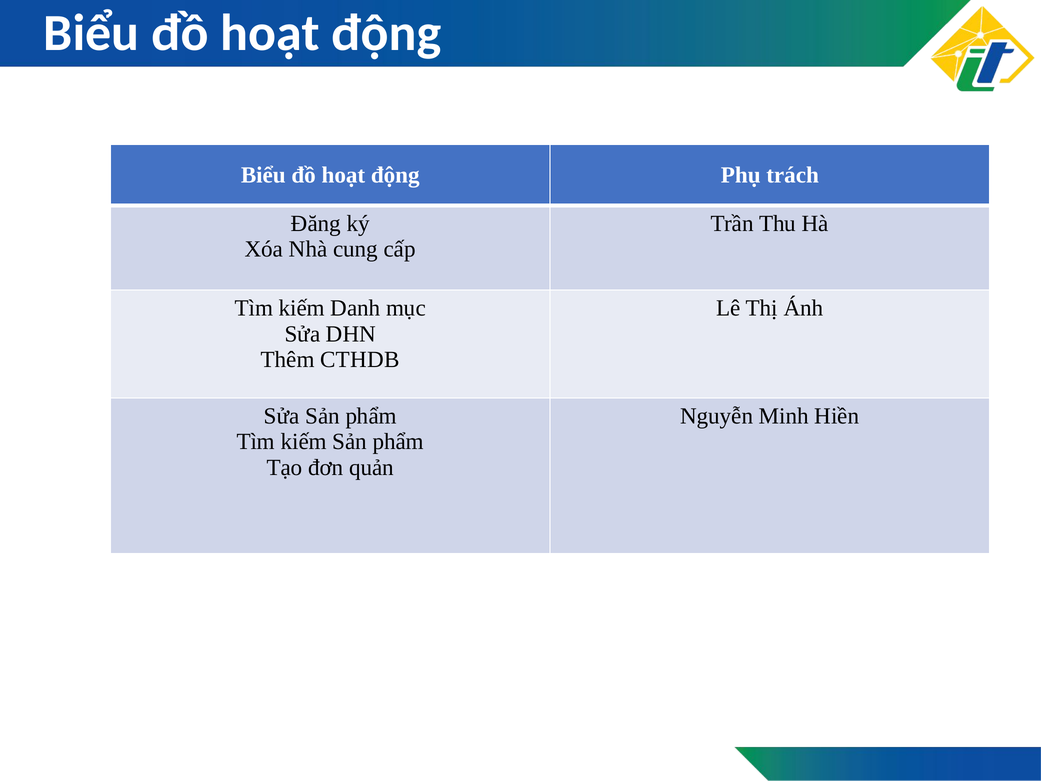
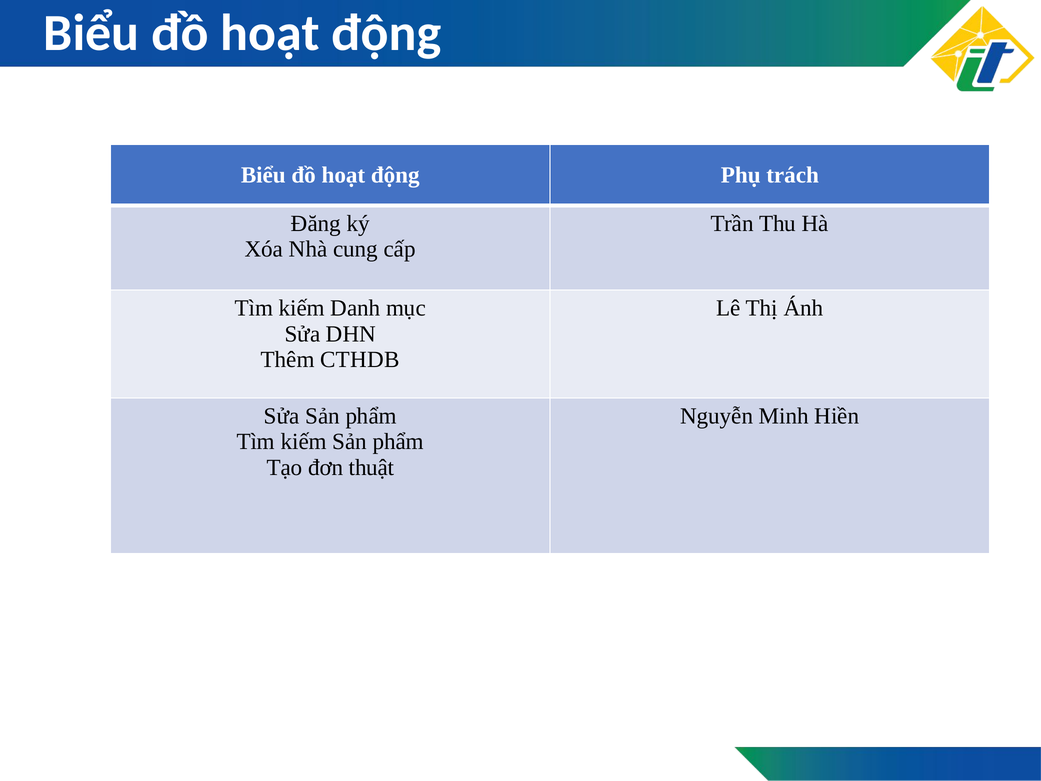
quản: quản -> thuật (372, 467)
